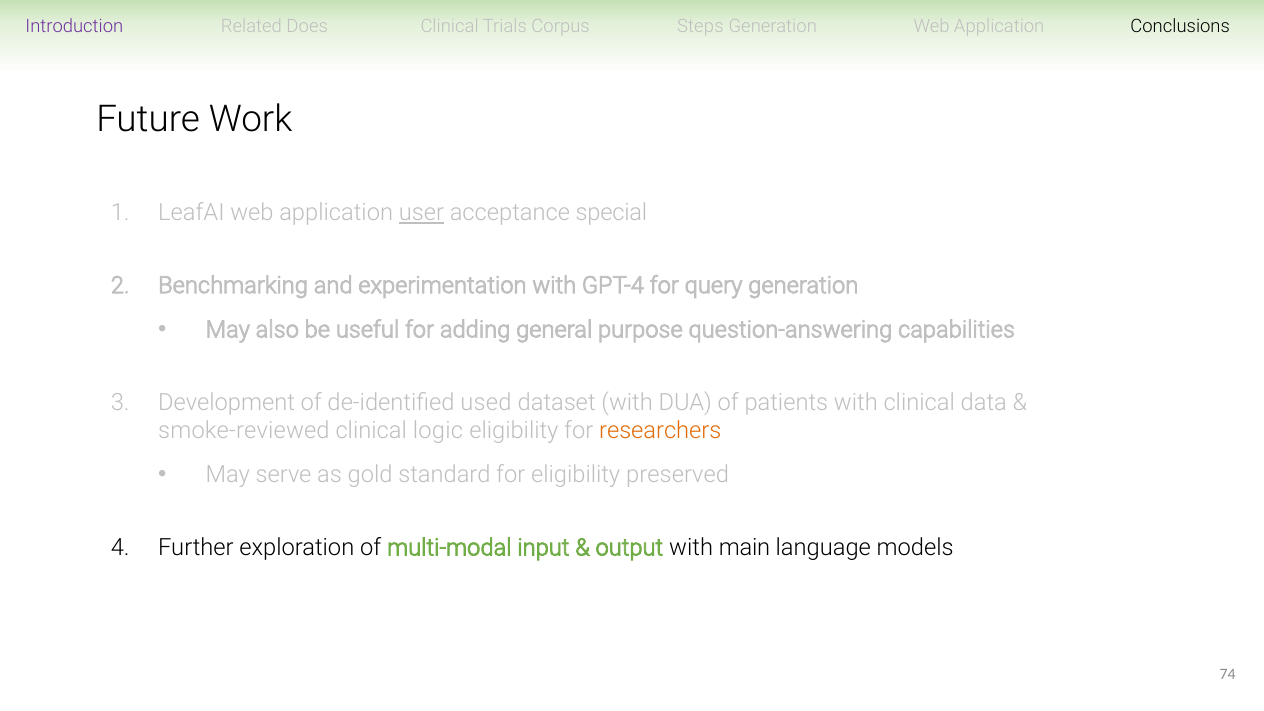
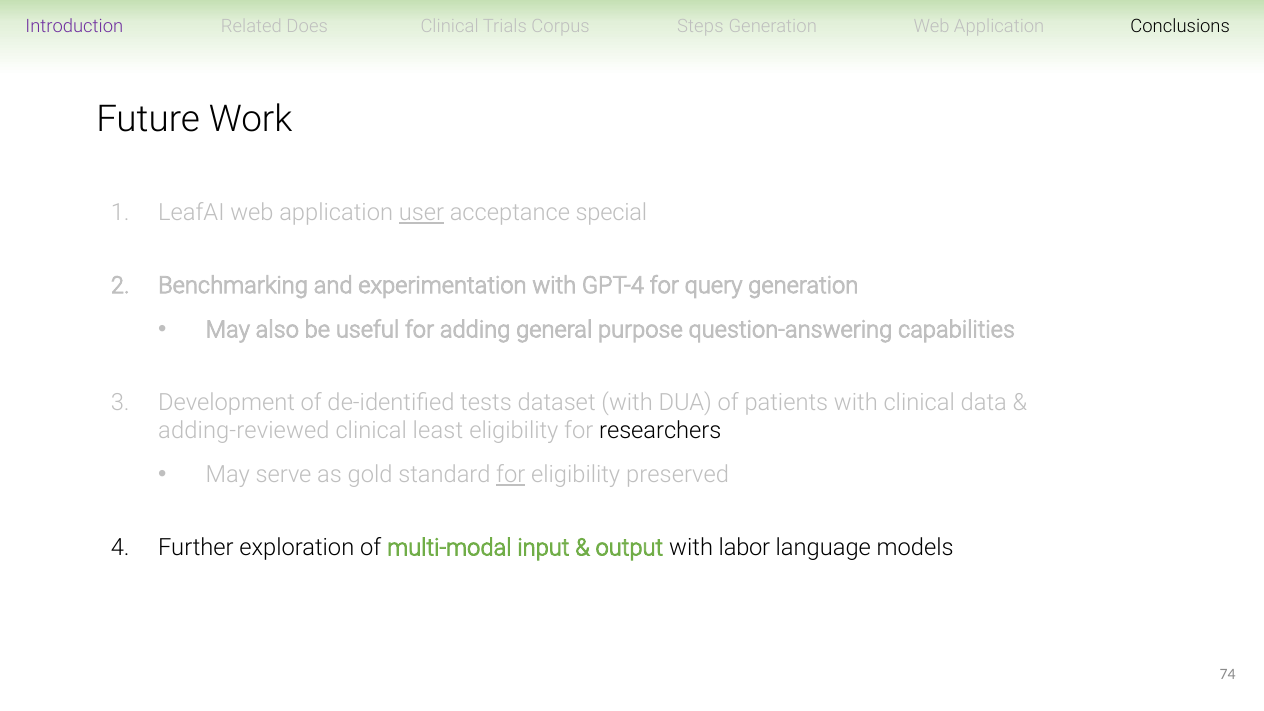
used: used -> tests (486, 402)
smoke-reviewed: smoke-reviewed -> adding-reviewed (244, 431)
logic: logic -> least (438, 431)
researchers colour: orange -> black (660, 431)
for underline: none -> present (511, 475)
main: main -> labor (744, 548)
